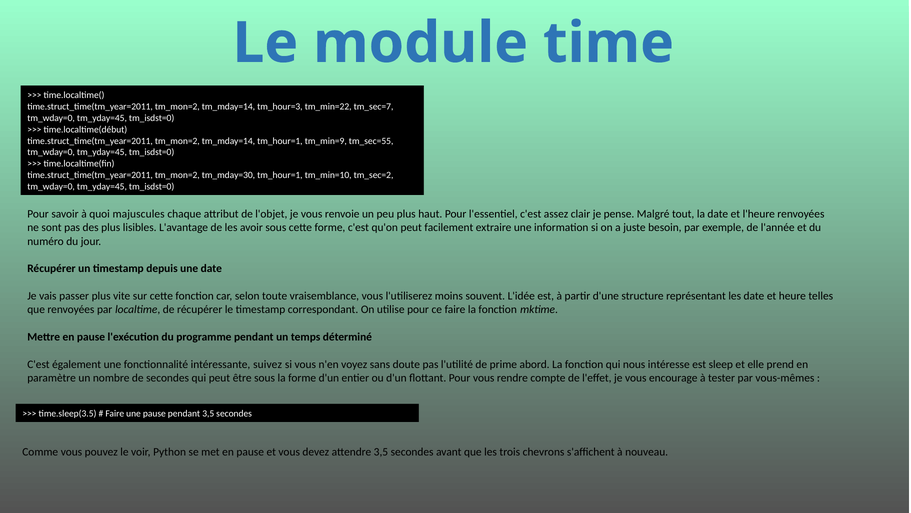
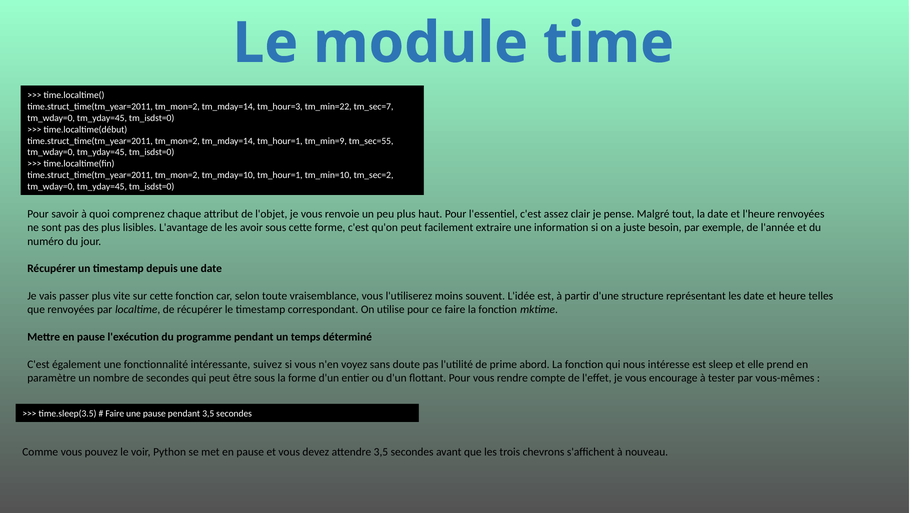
tm_mday=30: tm_mday=30 -> tm_mday=10 (228, 175)
majuscules: majuscules -> comprenez (139, 214)
